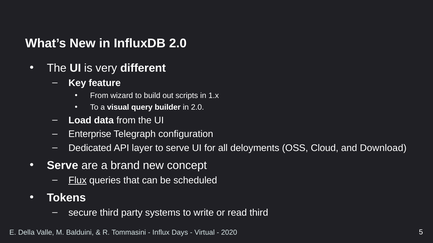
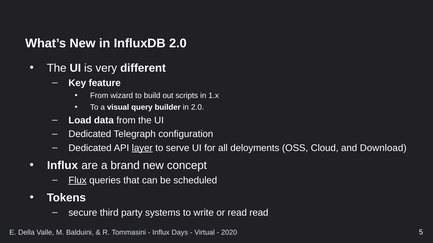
Enterprise: Enterprise -> Dedicated (90, 134)
layer underline: none -> present (142, 148)
Serve: Serve -> Influx (63, 166)
read third: third -> read (259, 213)
